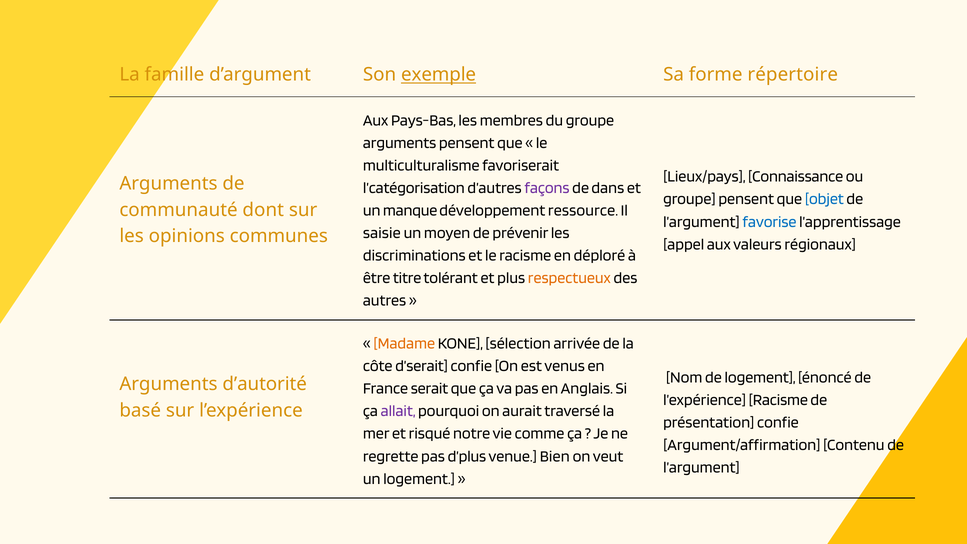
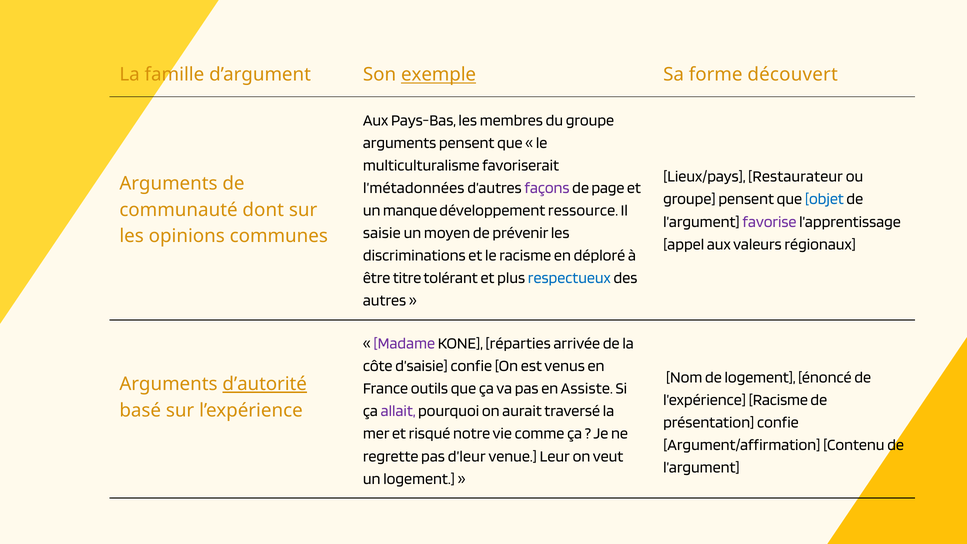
répertoire: répertoire -> découvert (793, 75)
Connaissance: Connaissance -> Restaurateur (796, 177)
l’catégorisation: l’catégorisation -> l’métadonnées (414, 188)
dans: dans -> page (608, 188)
favorise colour: blue -> purple (769, 222)
respectueux colour: orange -> blue (569, 278)
Madame colour: orange -> purple (404, 343)
sélection: sélection -> réparties (518, 343)
d’serait: d’serait -> d’saisie (422, 366)
d’autorité underline: none -> present (265, 384)
serait: serait -> outils (429, 388)
Anglais: Anglais -> Assiste (587, 388)
d’plus: d’plus -> d’leur (467, 456)
Bien: Bien -> Leur (555, 456)
